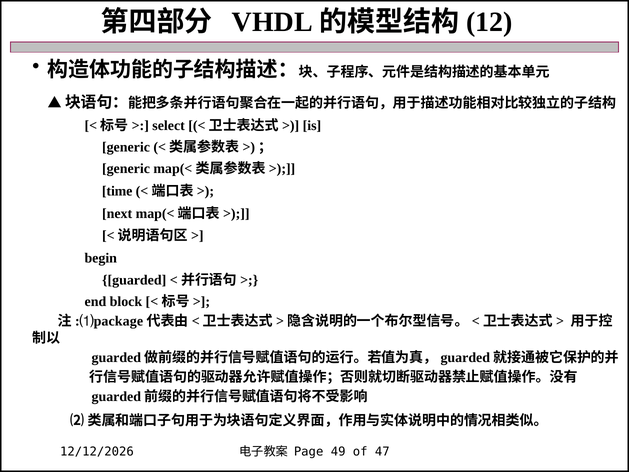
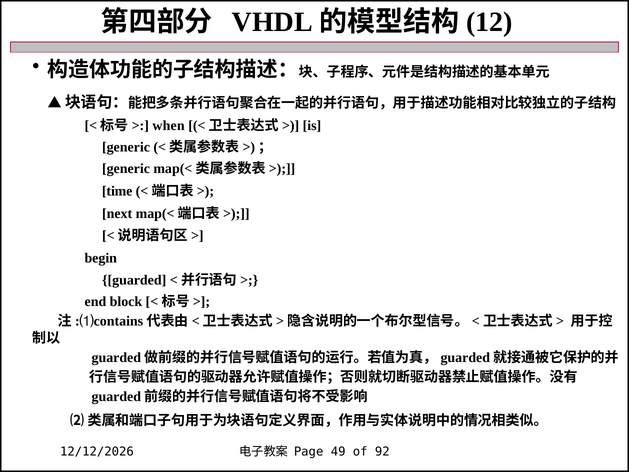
select: select -> when (169, 125)
package: package -> contains (118, 321)
47: 47 -> 92 (382, 452)
